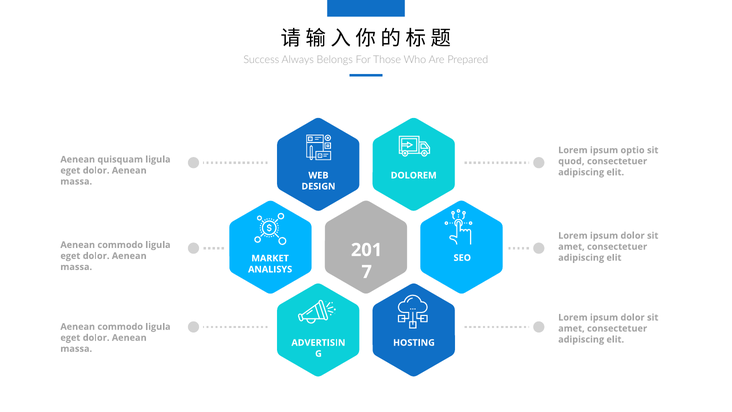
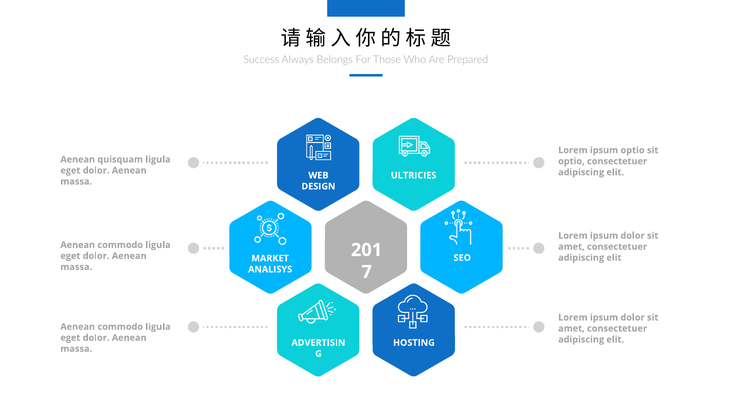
quod: quod -> optio (571, 161)
DOLOREM: DOLOREM -> ULTRICIES (414, 175)
